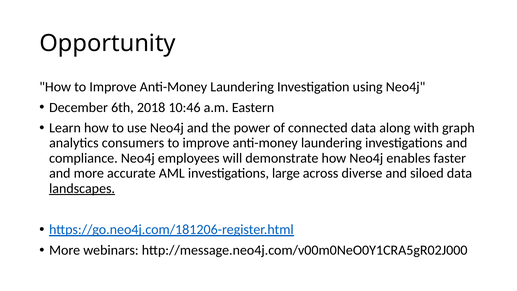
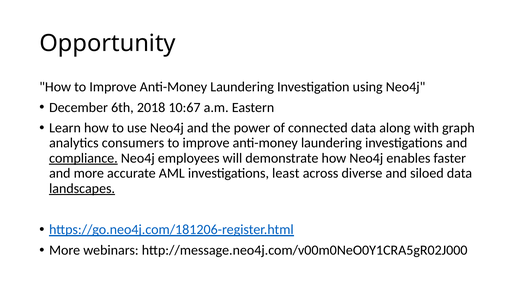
10:46: 10:46 -> 10:67 (184, 107)
compliance underline: none -> present (83, 158)
large: large -> least (286, 173)
